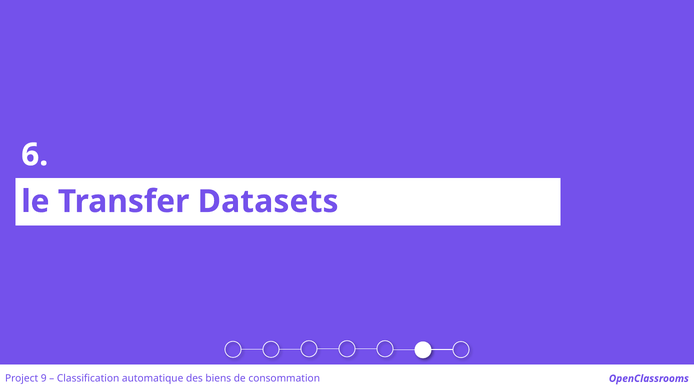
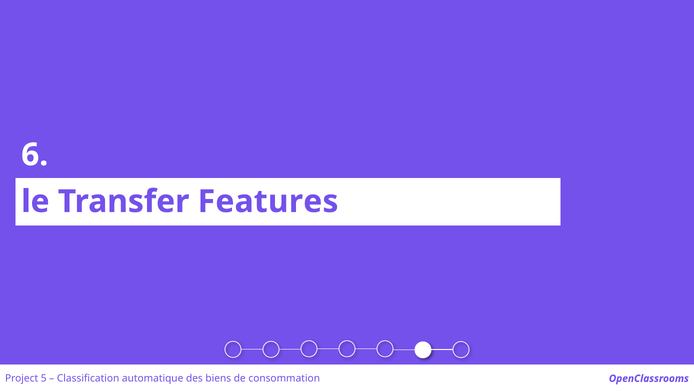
Datasets: Datasets -> Features (268, 201)
9: 9 -> 5 (44, 378)
